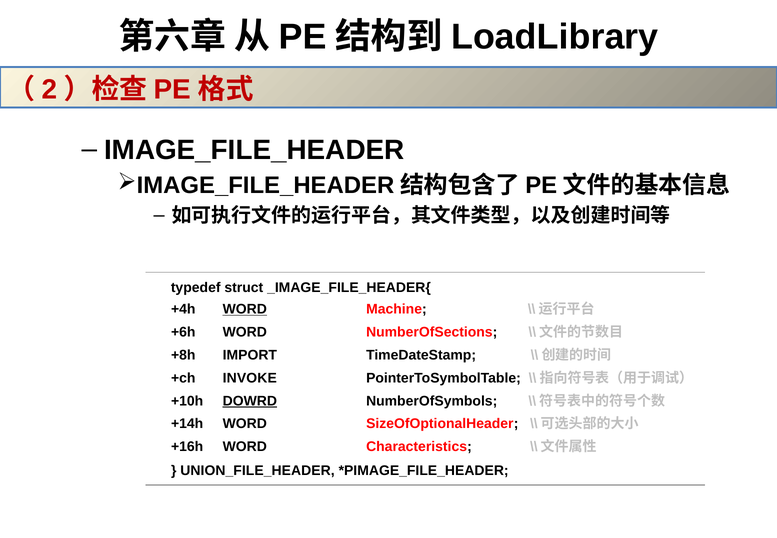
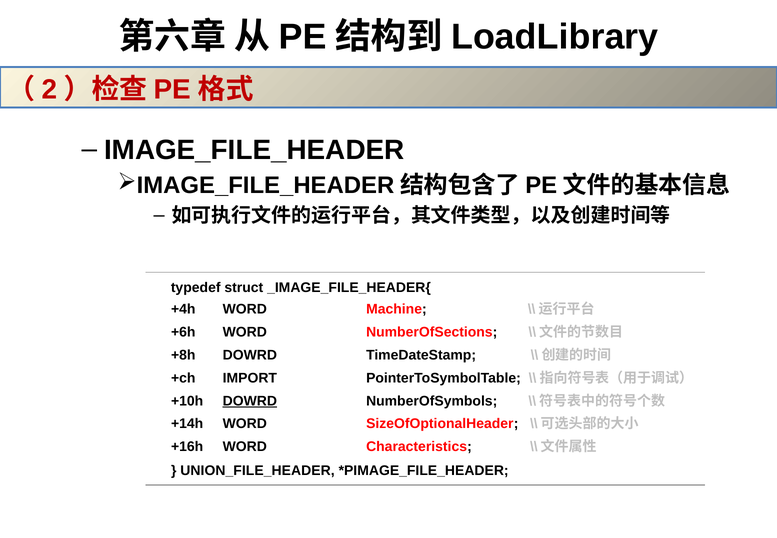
WORD underline: present -> none (245, 309)
+8h IMPORT: IMPORT -> DOWRD (250, 355)
INVOKE: INVOKE -> IMPORT (250, 378)
